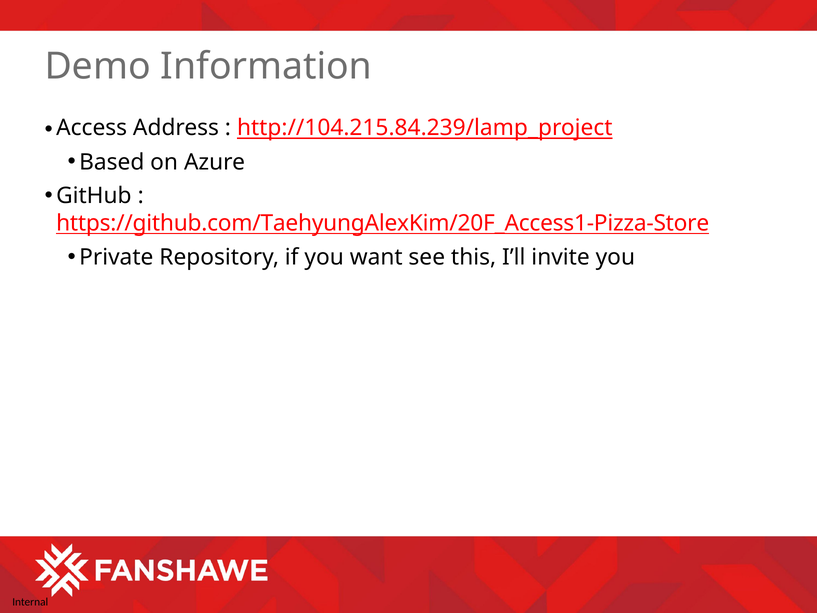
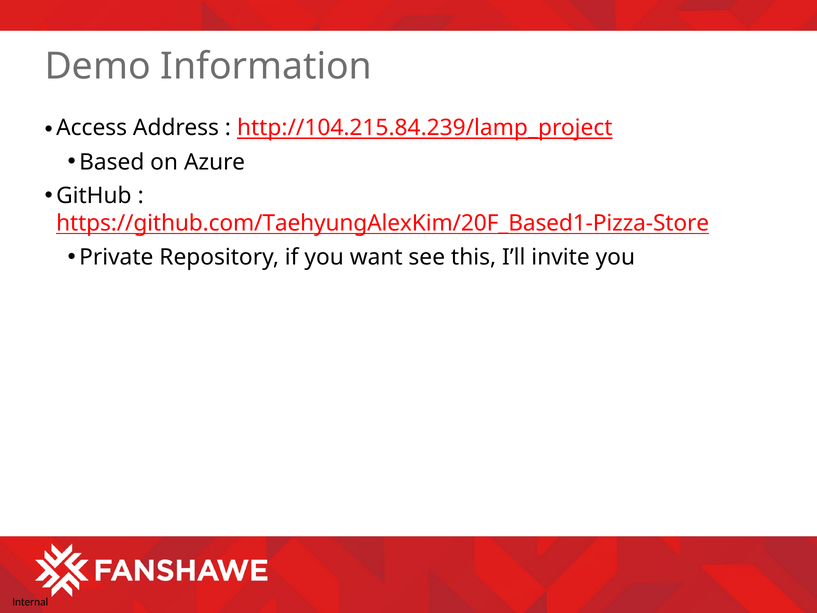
https://github.com/TaehyungAlexKim/20F_Access1-Pizza-Store: https://github.com/TaehyungAlexKim/20F_Access1-Pizza-Store -> https://github.com/TaehyungAlexKim/20F_Based1-Pizza-Store (383, 223)
